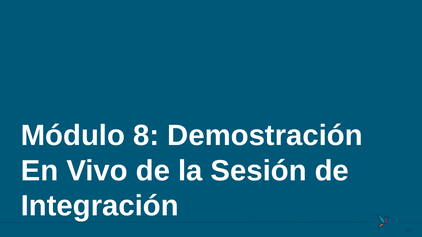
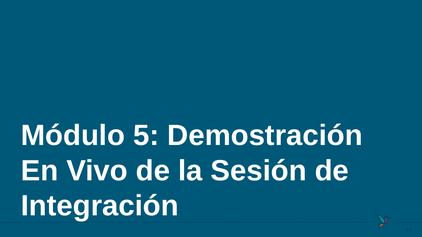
8: 8 -> 5 (146, 136)
